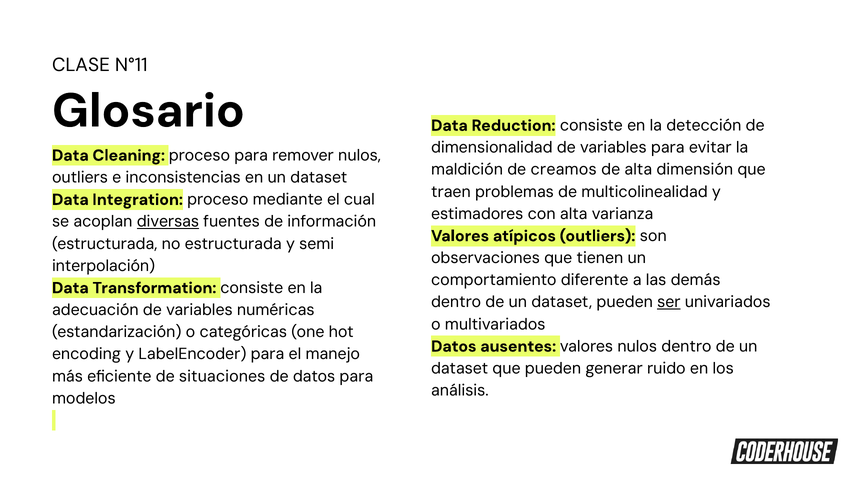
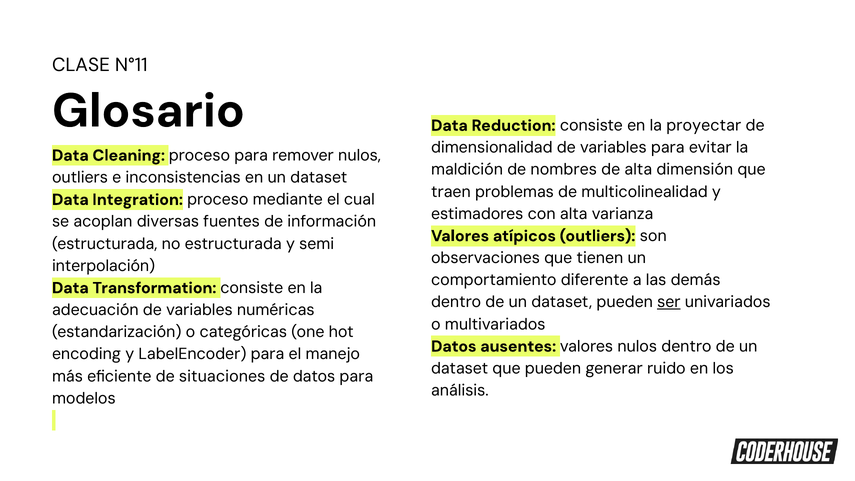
detección: detección -> proyectar (704, 126)
creamos: creamos -> nombres (564, 170)
diversas underline: present -> none (168, 222)
